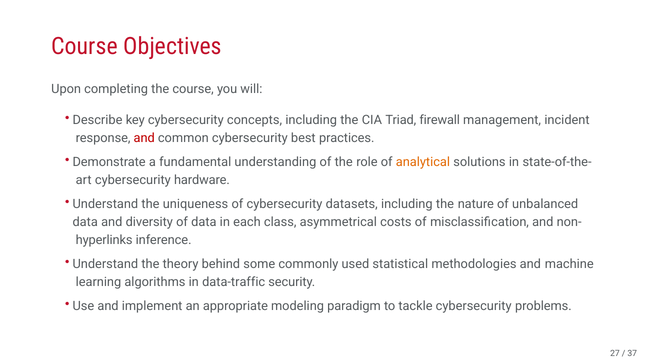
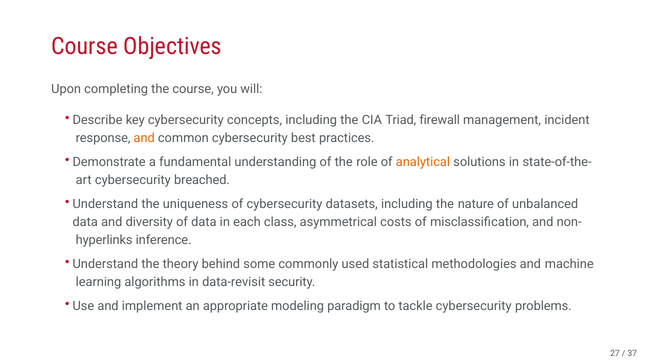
and colour: red -> orange (144, 138)
hardware: hardware -> breached (202, 180)
data-traffic: data-traffic -> data-revisit (234, 283)
